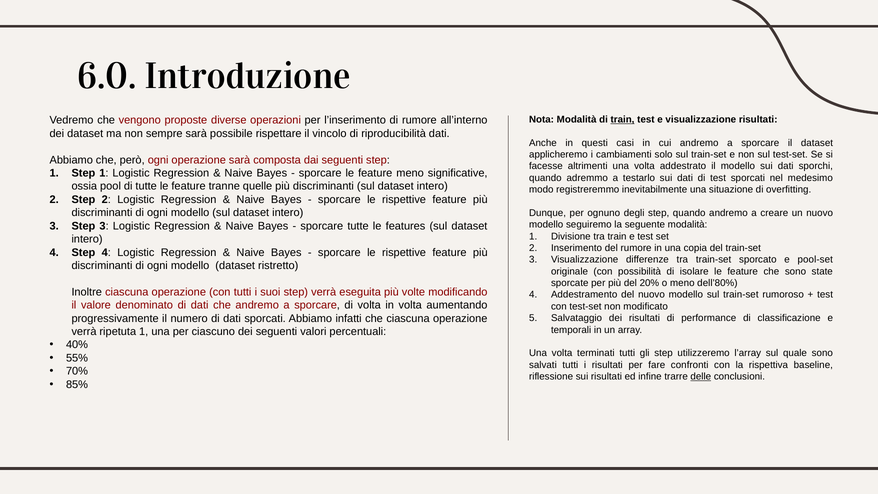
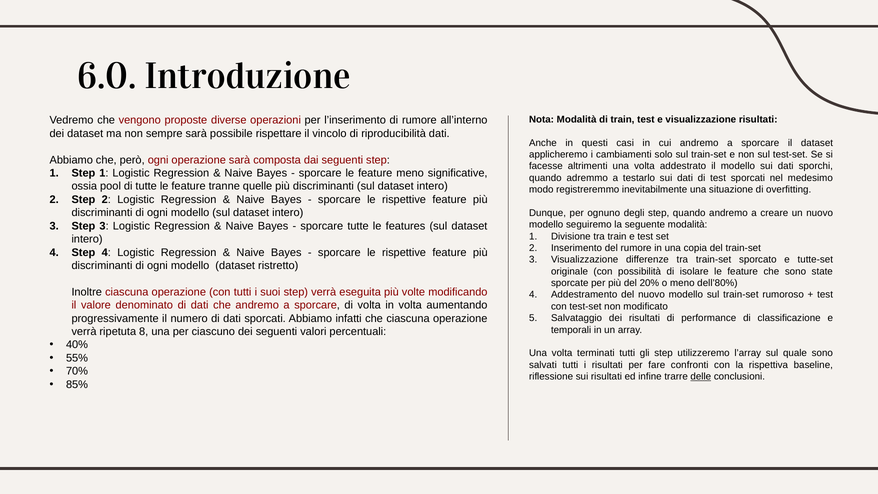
train underline: present -> none (623, 119)
pool-set: pool-set -> tutte-set (815, 260)
ripetuta 1: 1 -> 8 (144, 332)
